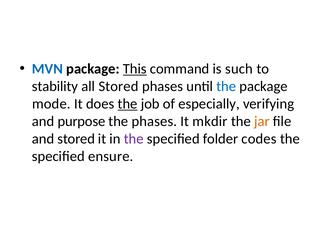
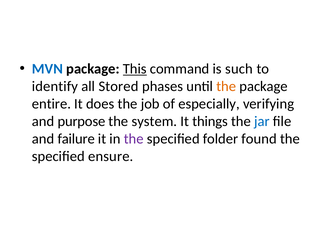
stability: stability -> identify (55, 86)
the colour: blue -> orange (226, 86)
mode: mode -> entire (51, 104)
the underline: present -> none (128, 104)
the phases: phases -> system (154, 121)
mkdir: mkdir -> things (210, 121)
jar colour: orange -> blue (262, 121)
and stored: stored -> failure (76, 139)
codes: codes -> found (259, 139)
